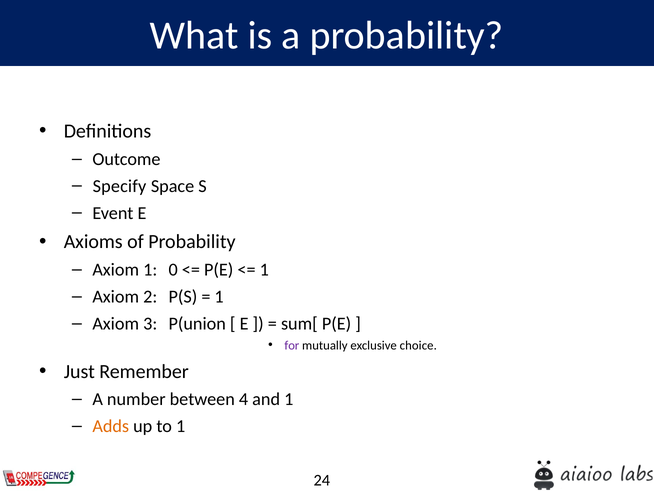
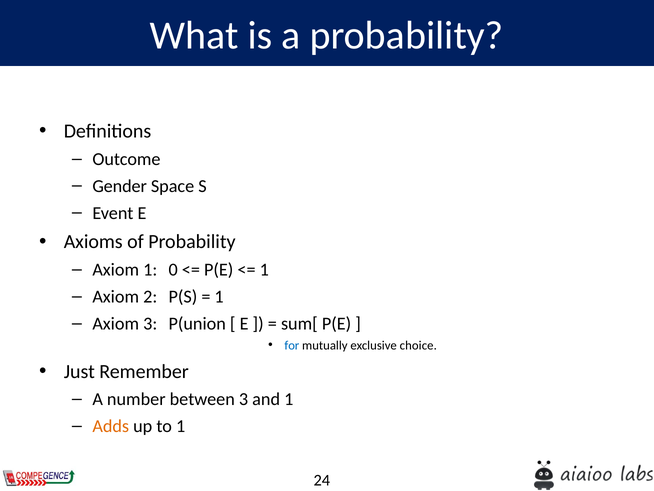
Specify: Specify -> Gender (120, 186)
for colour: purple -> blue (292, 345)
between 4: 4 -> 3 (244, 399)
